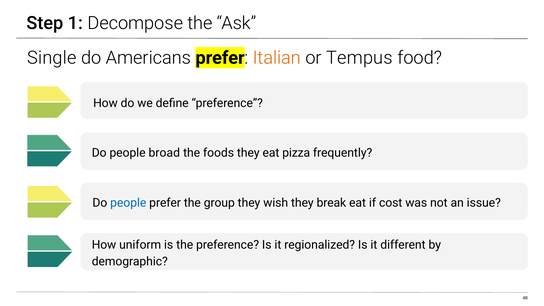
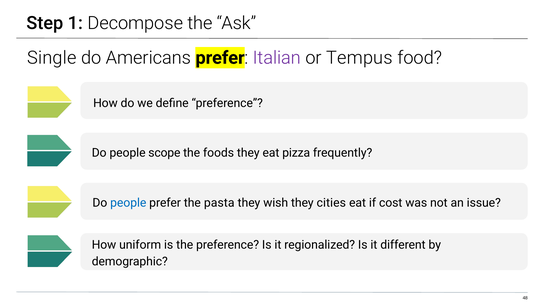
Italian colour: orange -> purple (277, 58)
broad: broad -> scope (164, 153)
group: group -> pasta (219, 203)
break: break -> cities (331, 203)
